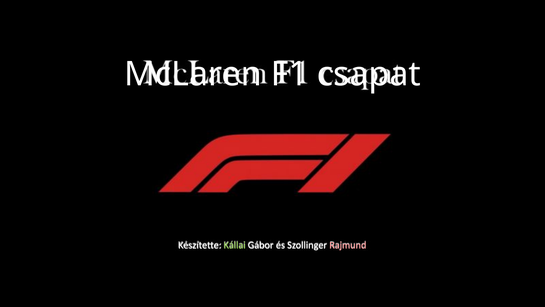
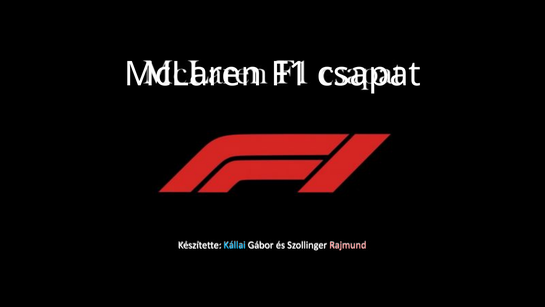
Kállai colour: light green -> light blue (235, 245)
